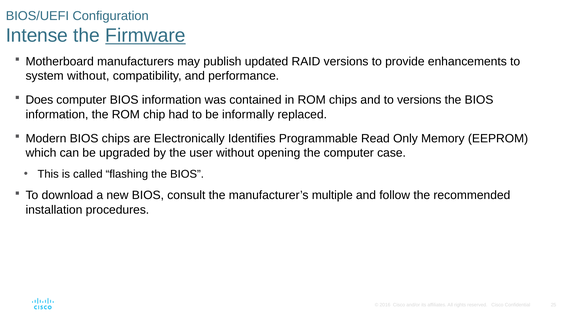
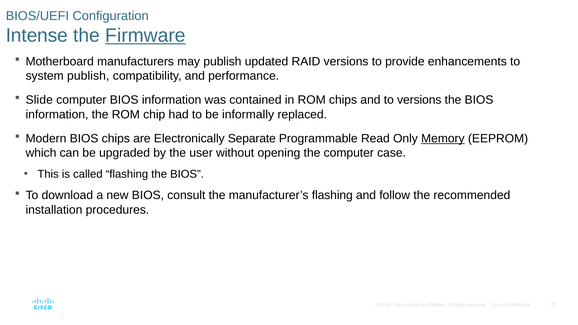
system without: without -> publish (88, 76)
Does: Does -> Slide (39, 100)
Identifies: Identifies -> Separate (252, 139)
Memory underline: none -> present (443, 139)
manufacturer’s multiple: multiple -> flashing (332, 195)
